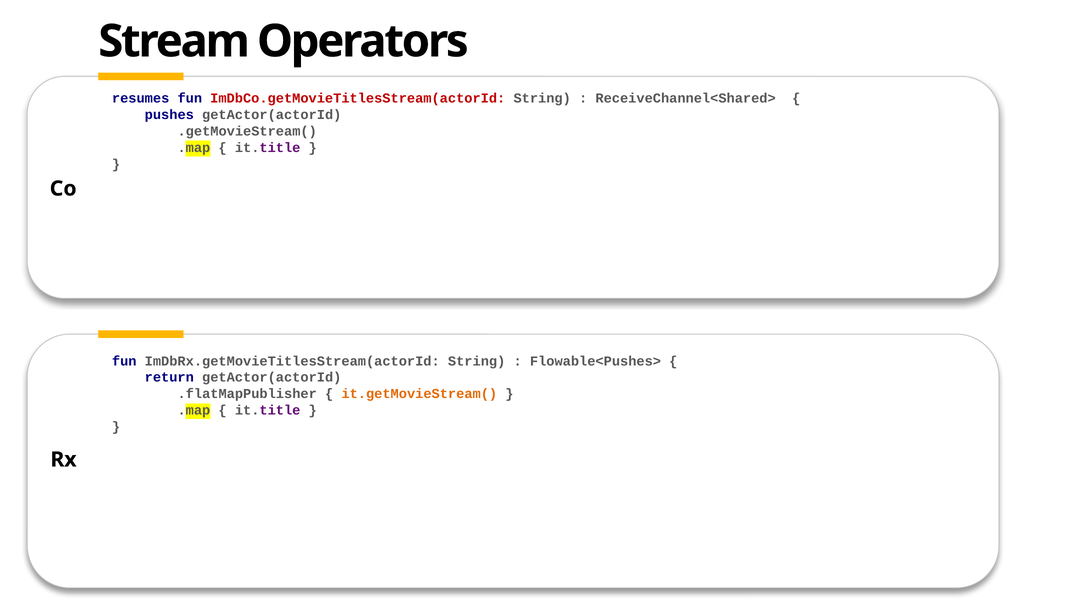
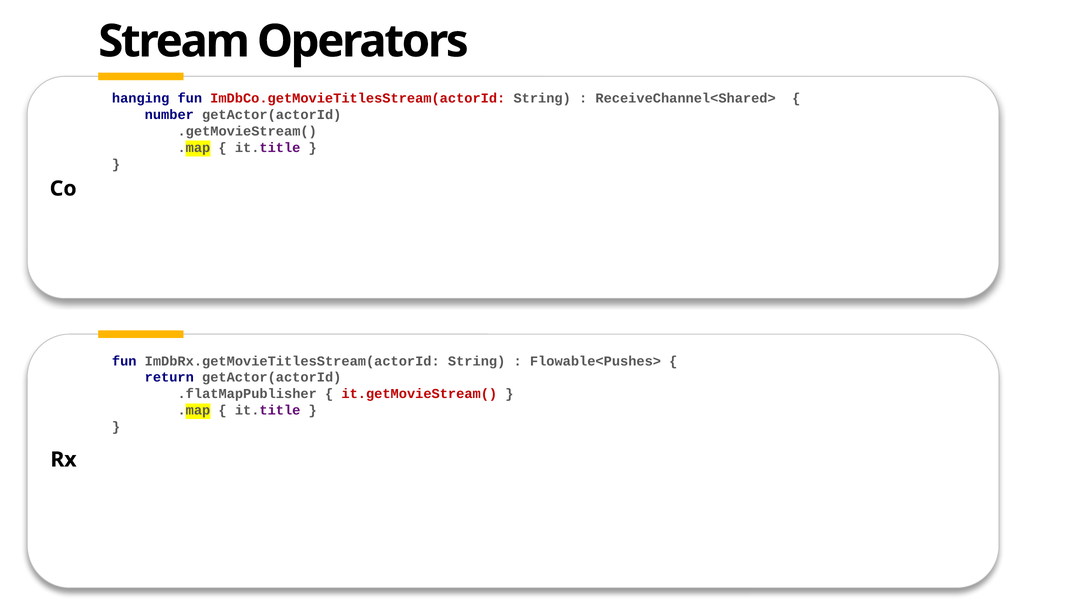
resumes: resumes -> hanging (141, 98)
pushes: pushes -> number (169, 115)
it.getMovieStream( colour: orange -> red (419, 394)
